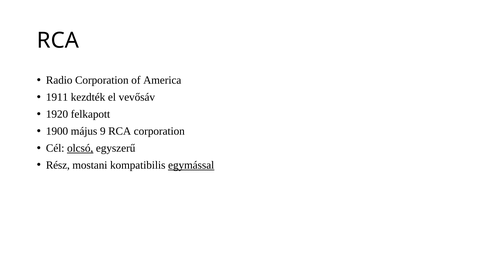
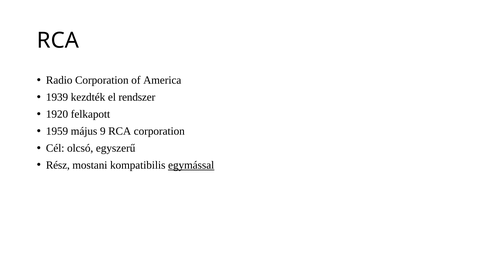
1911: 1911 -> 1939 (57, 97)
vevősáv: vevősáv -> rendszer (137, 97)
1900: 1900 -> 1959 (57, 131)
olcsó underline: present -> none (80, 148)
